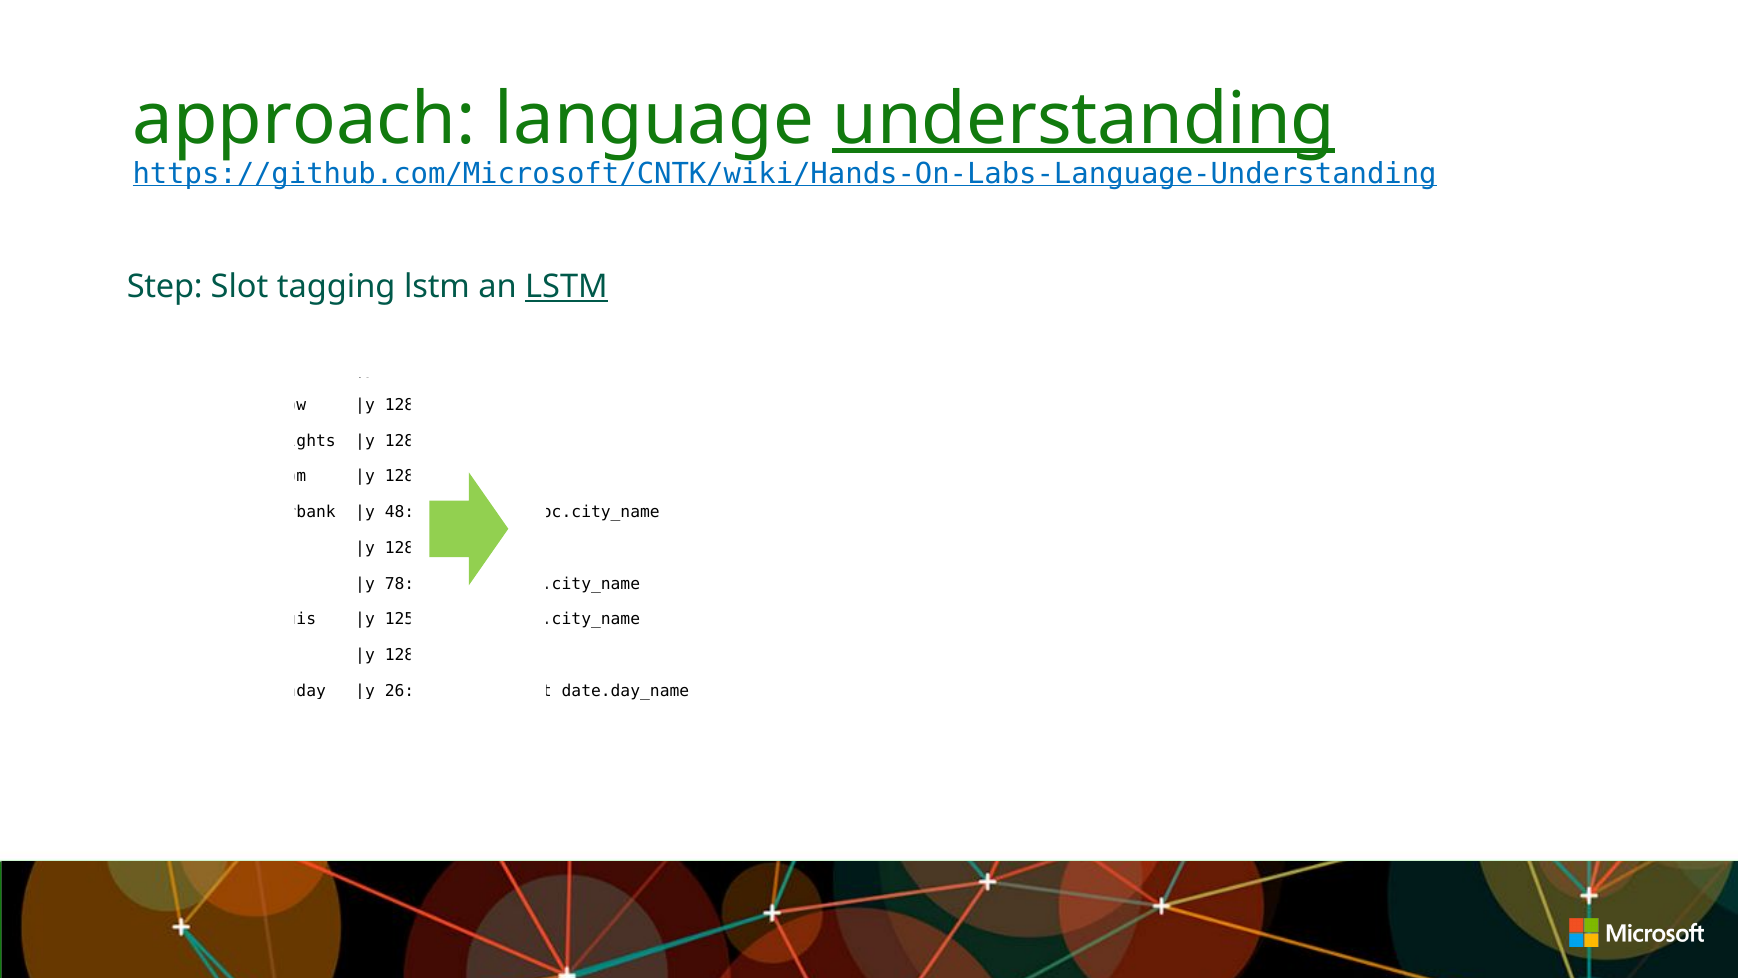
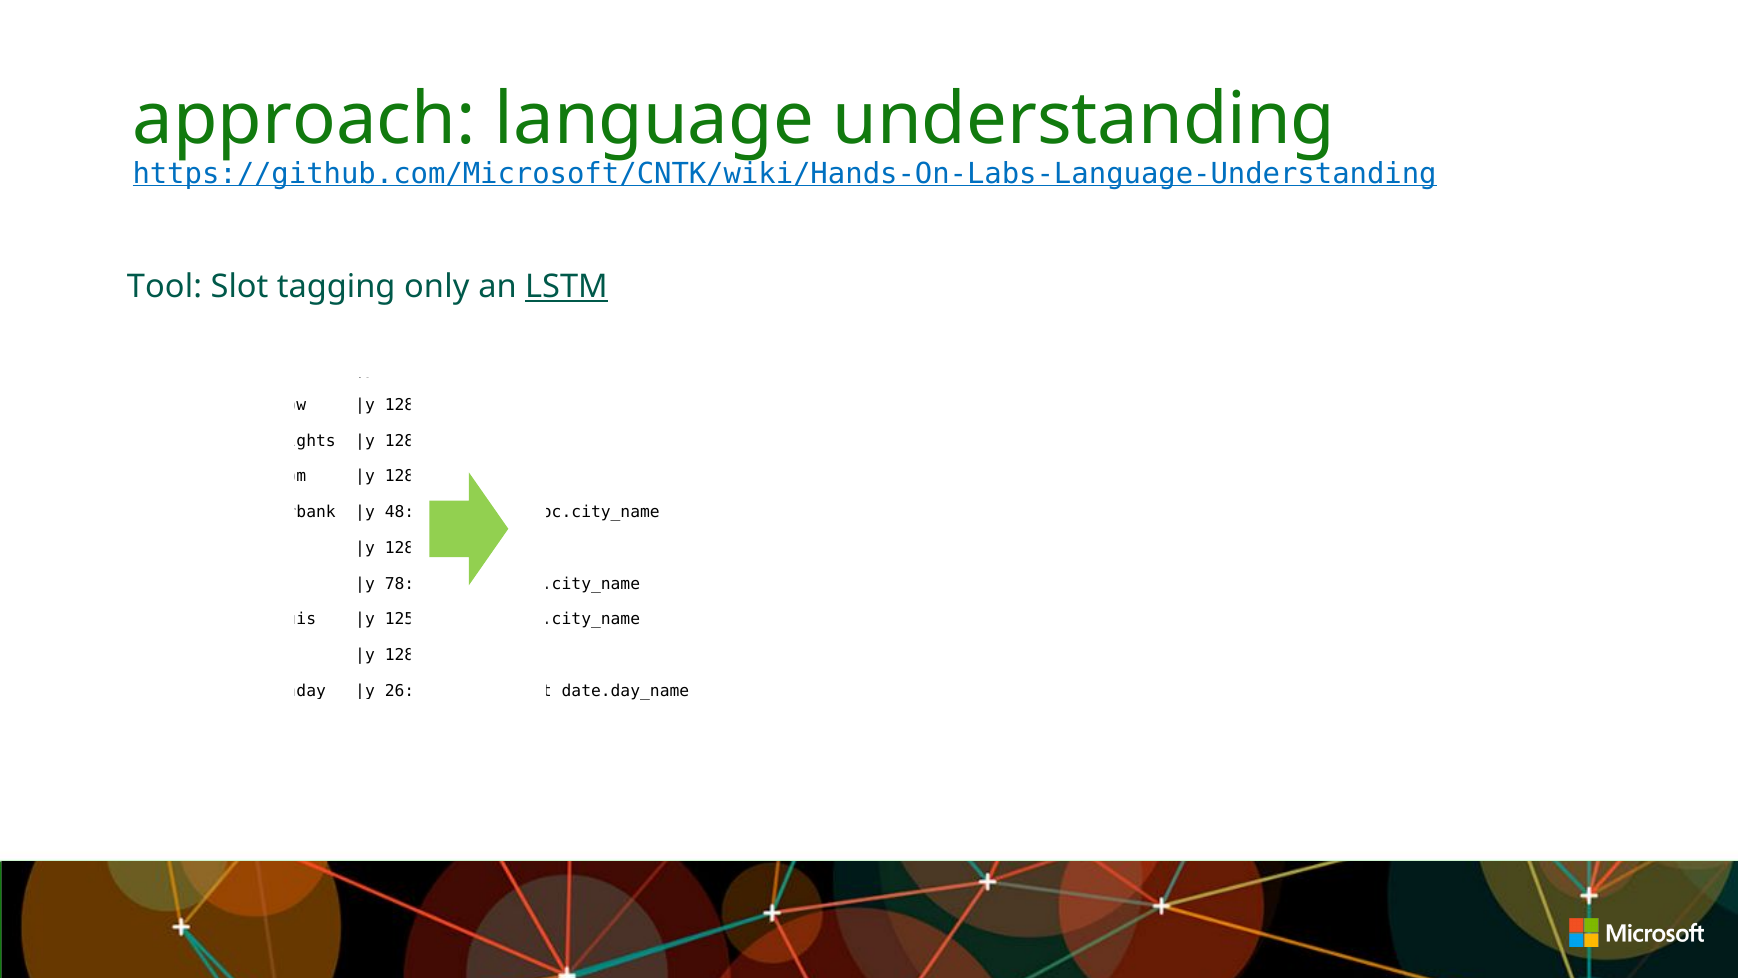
understanding underline: present -> none (1084, 119)
Step: Step -> Tool (164, 287)
tagging lstm: lstm -> only (437, 287)
